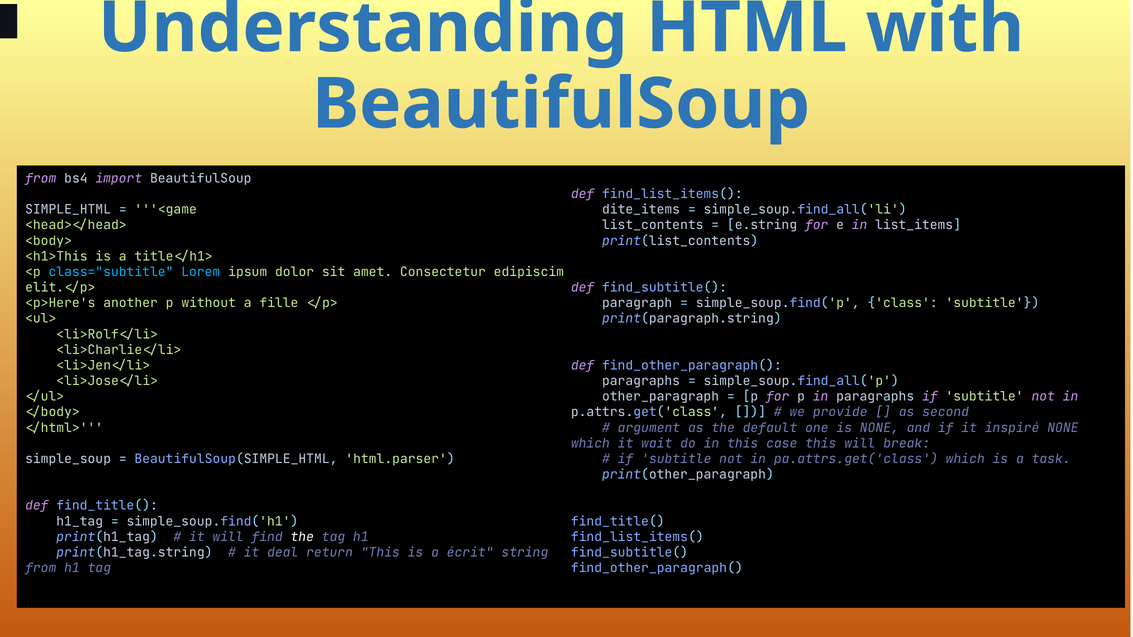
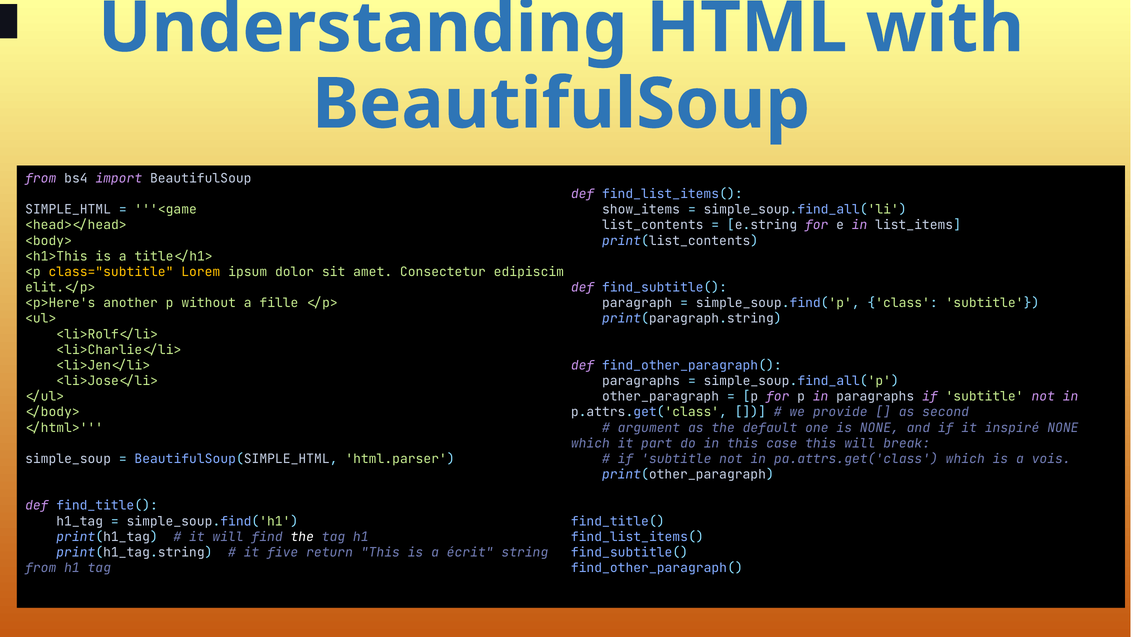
dite_items: dite_items -> show_items (641, 210)
class="subtitle">Lorem colour: light blue -> yellow (134, 272)
wait: wait -> part (657, 444)
task: task -> vois (1051, 459)
deal: deal -> five (283, 553)
